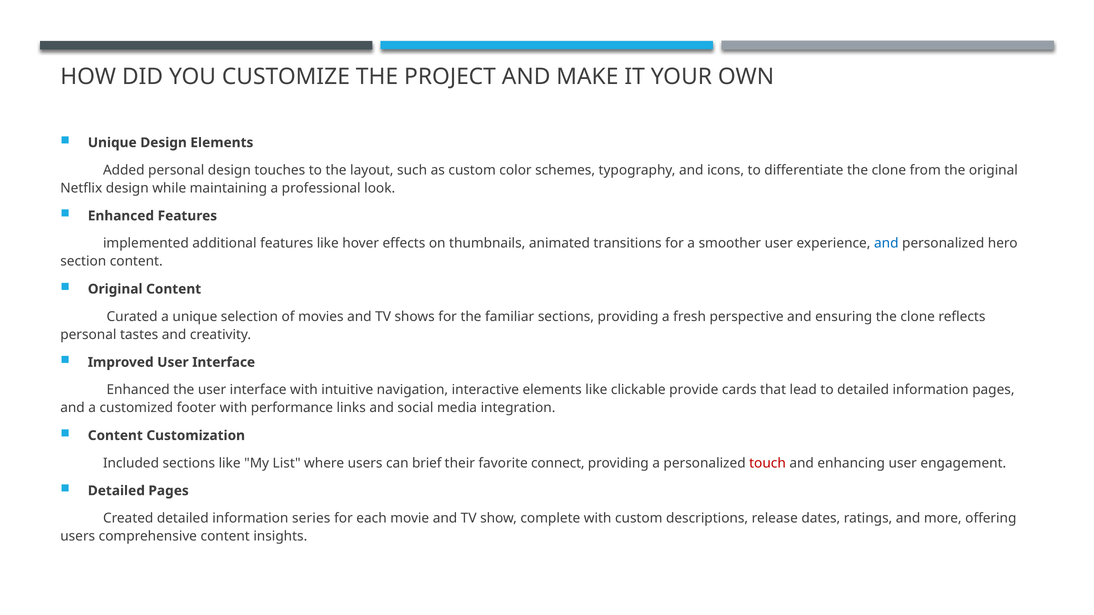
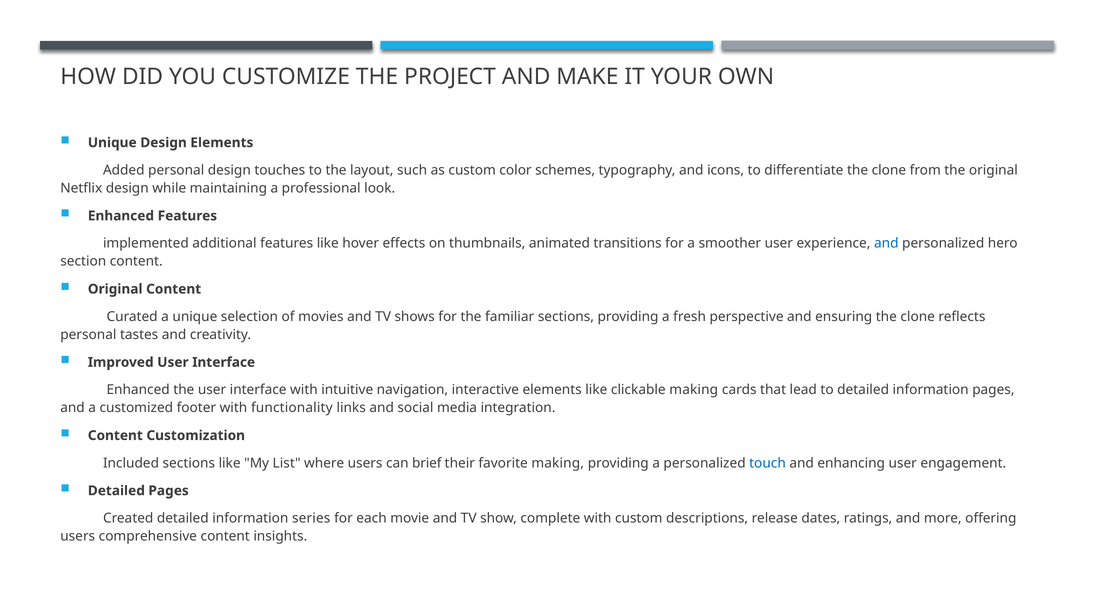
clickable provide: provide -> making (694, 390)
performance: performance -> functionality (292, 408)
favorite connect: connect -> making (558, 463)
touch colour: red -> blue (768, 463)
